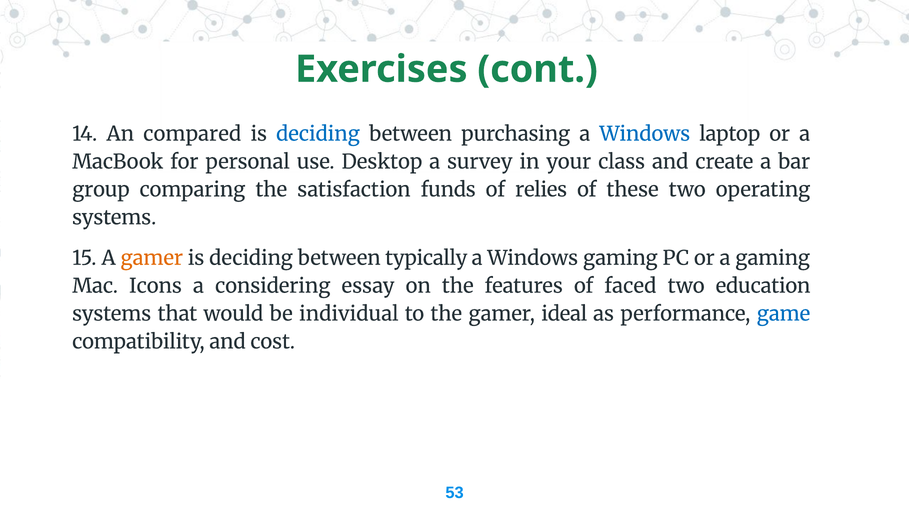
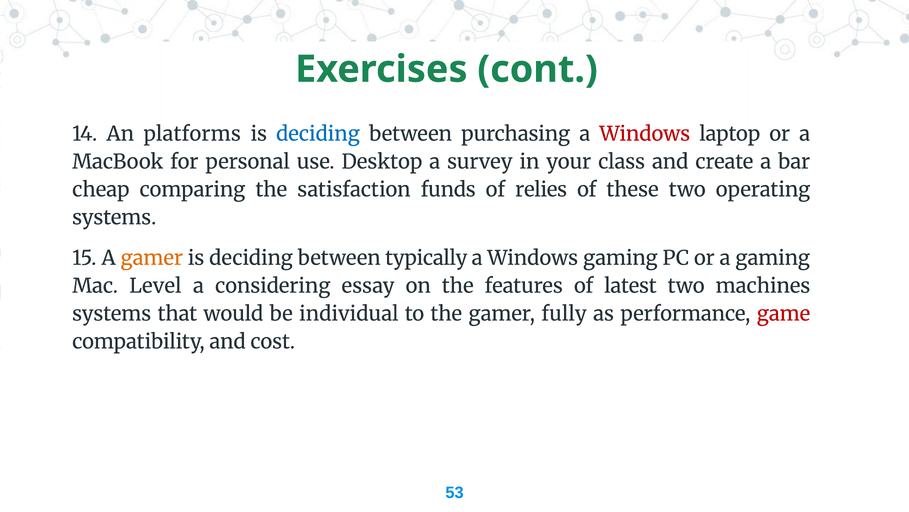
compared: compared -> platforms (192, 134)
Windows colour: blue -> red (645, 134)
group: group -> cheap (101, 190)
Icons: Icons -> Level (155, 286)
faced: faced -> latest (630, 286)
education: education -> machines (763, 286)
ideal: ideal -> fully (564, 314)
game colour: blue -> red (783, 314)
